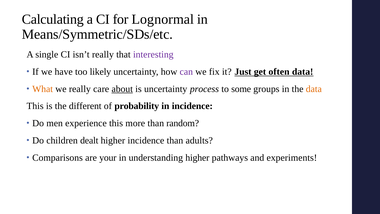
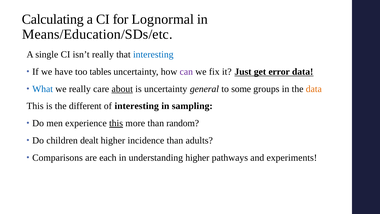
Means/Symmetric/SDs/etc: Means/Symmetric/SDs/etc -> Means/Education/SDs/etc (97, 34)
interesting colour: purple -> blue (153, 54)
likely: likely -> tables (100, 72)
often: often -> error (279, 72)
What colour: orange -> blue (43, 89)
process: process -> general (204, 89)
of probability: probability -> interesting (137, 106)
in incidence: incidence -> sampling (192, 106)
this underline: none -> present (116, 123)
your: your -> each (108, 157)
